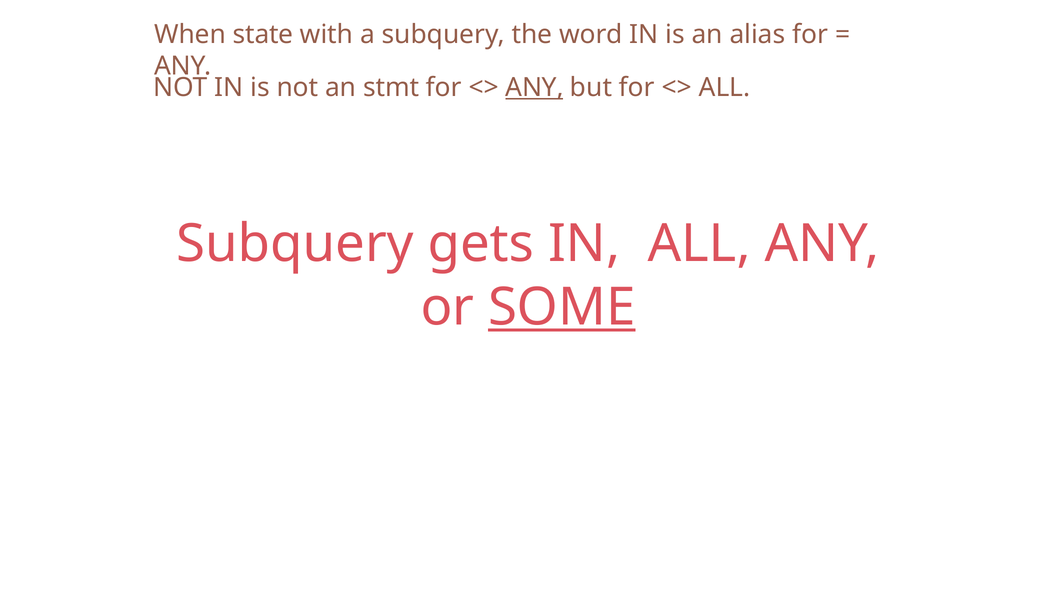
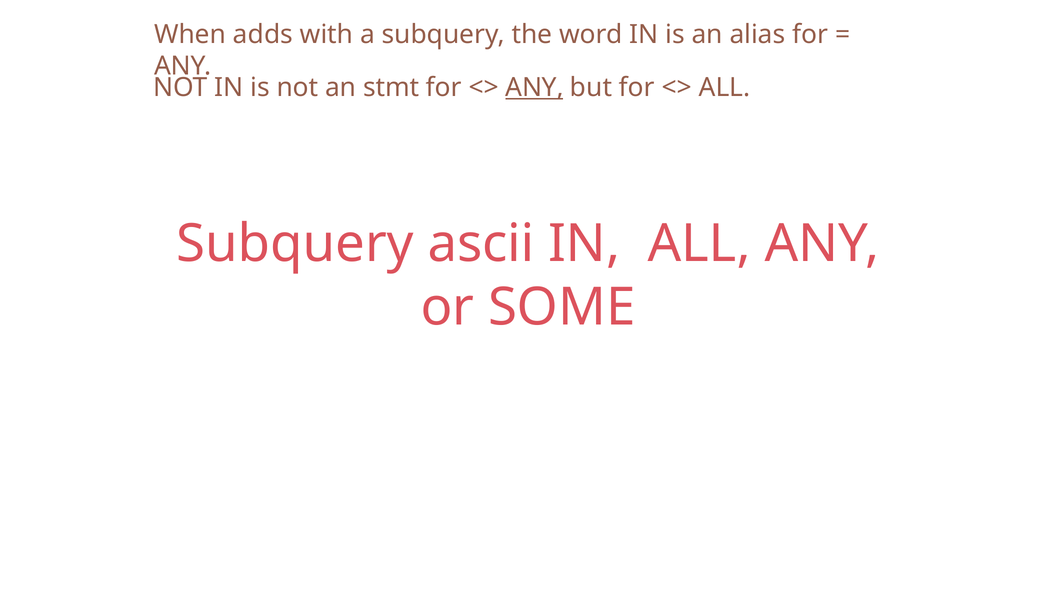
state: state -> adds (263, 34)
gets: gets -> ascii (481, 244)
SOME underline: present -> none (562, 307)
